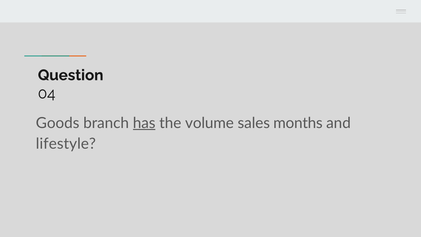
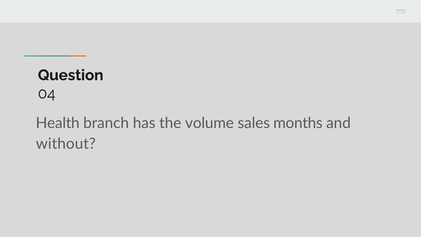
Goods: Goods -> Health (58, 123)
has underline: present -> none (144, 123)
lifestyle: lifestyle -> without (66, 144)
